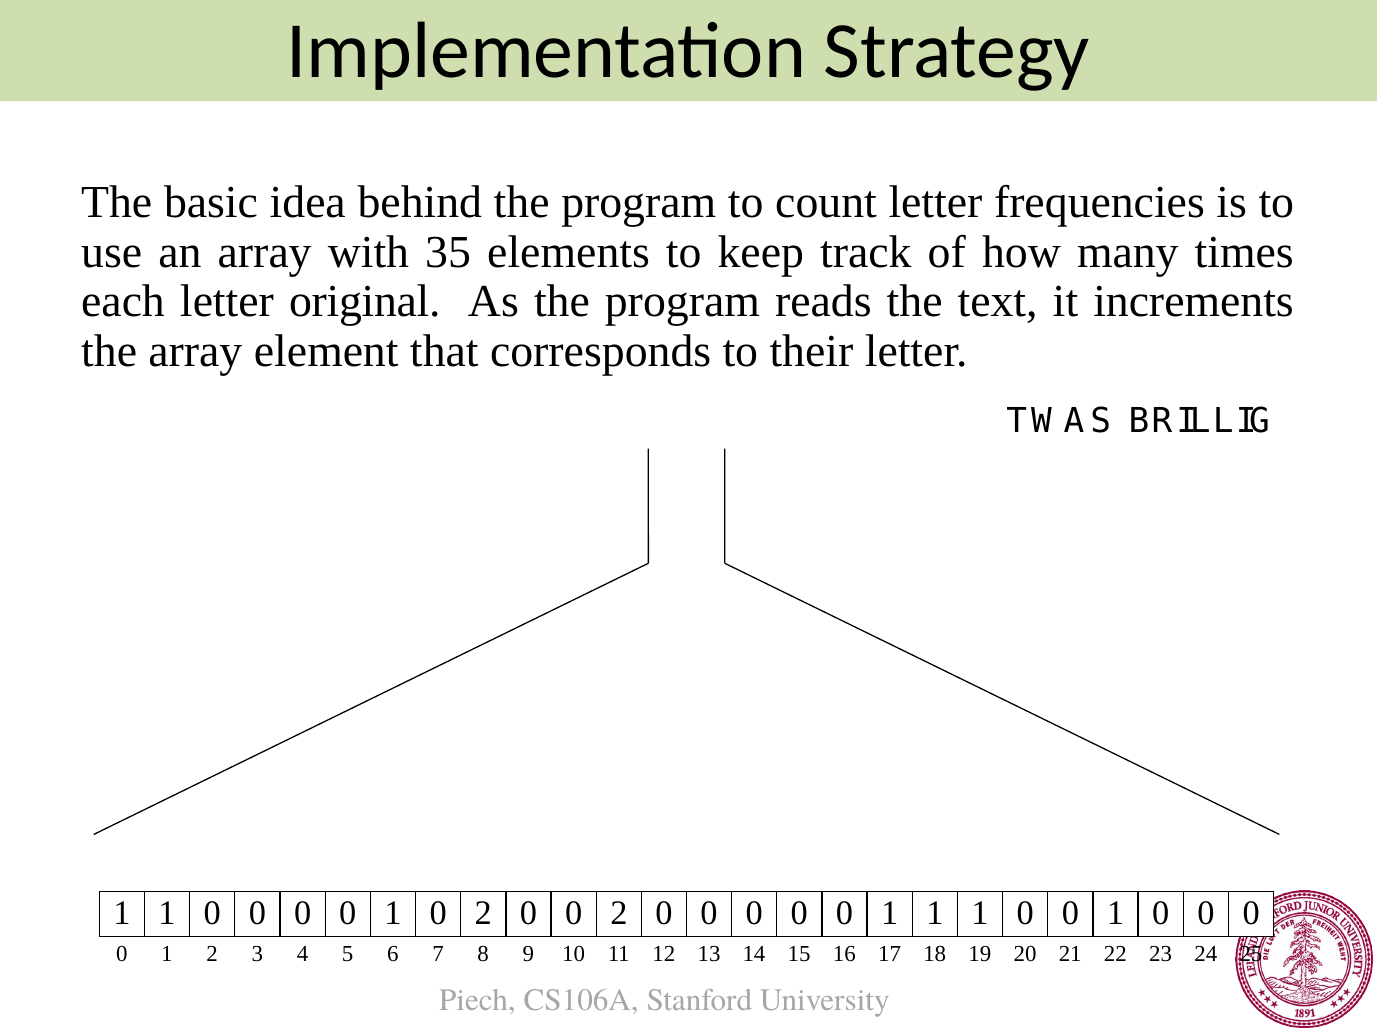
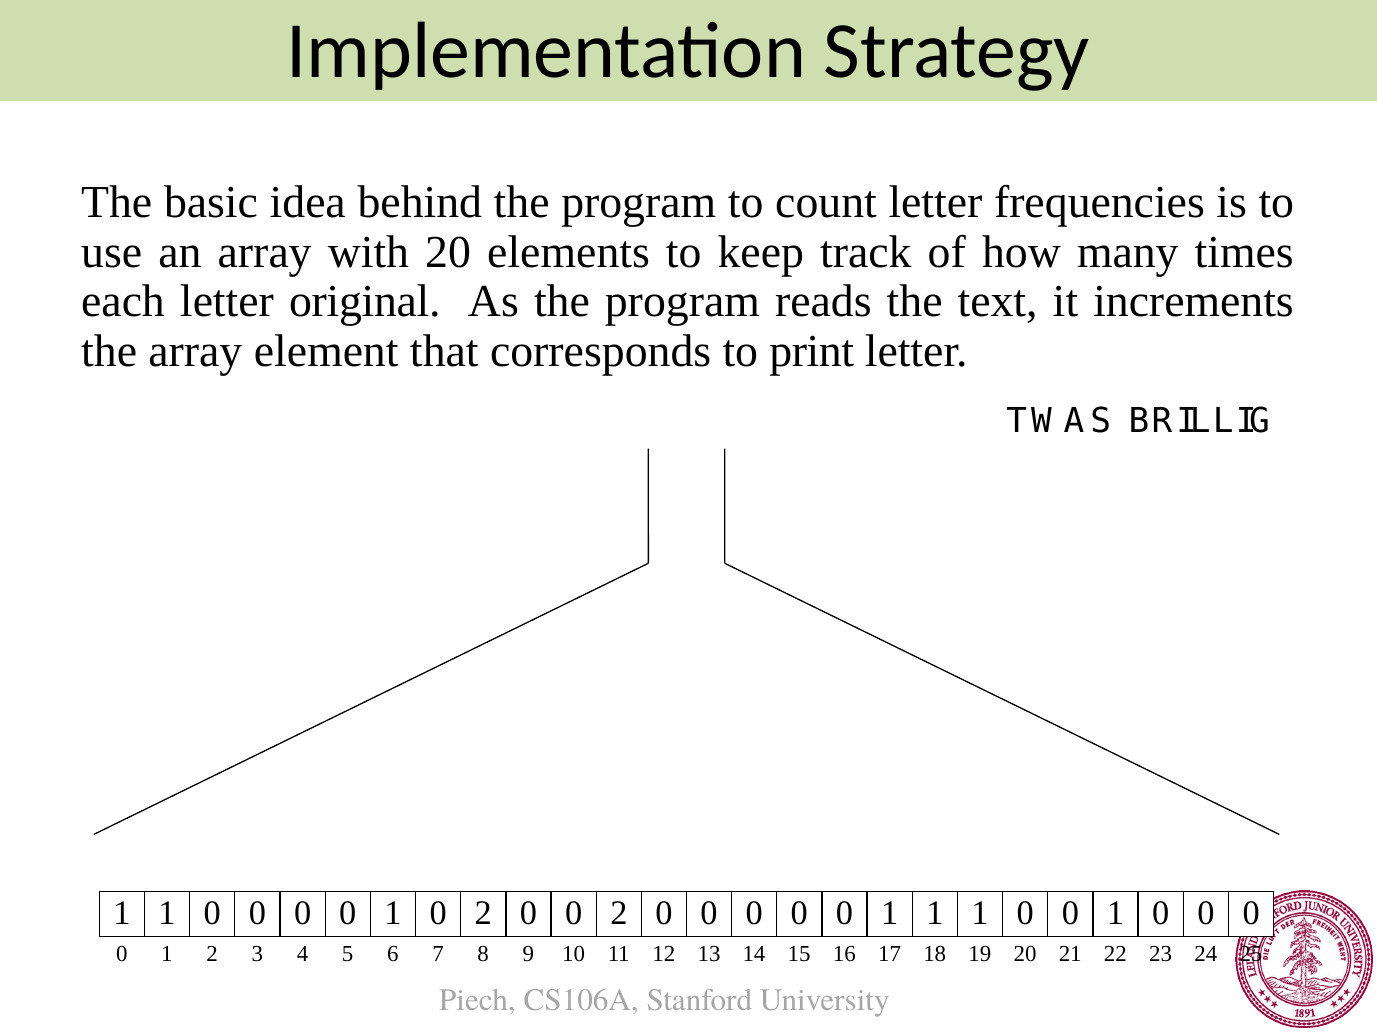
with 35: 35 -> 20 (448, 252)
their: their -> print (812, 351)
